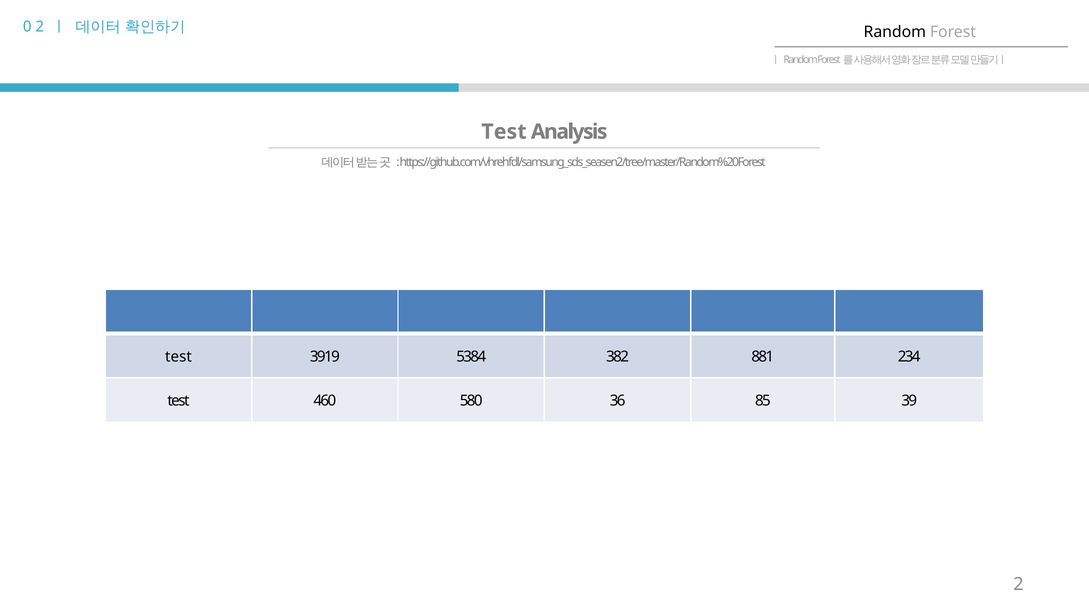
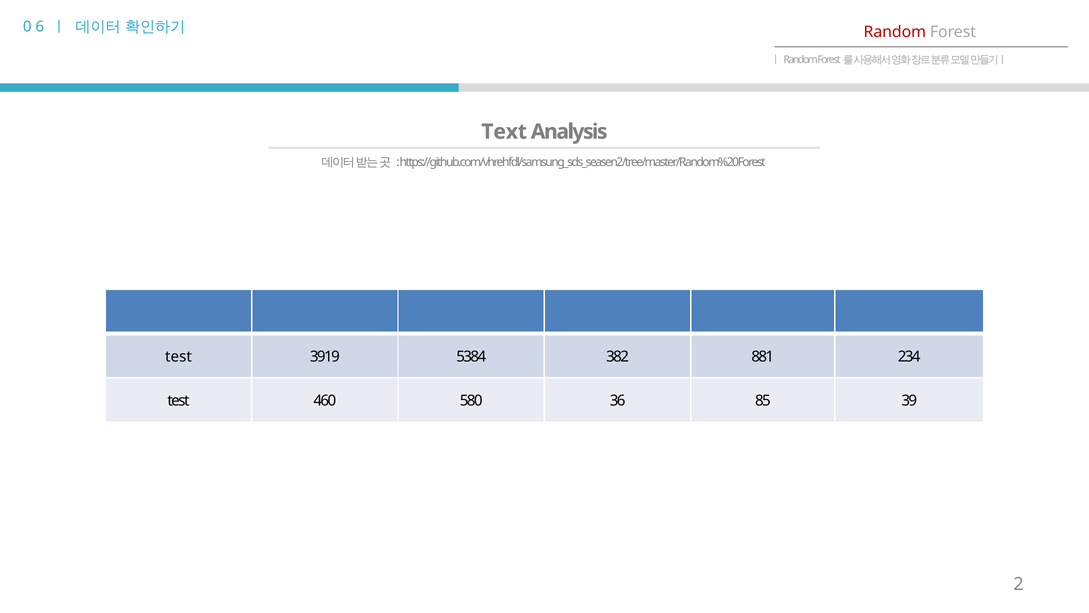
0 2: 2 -> 6 (40, 27)
Random colour: black -> red (895, 32)
Test: Test -> Text (504, 132)
